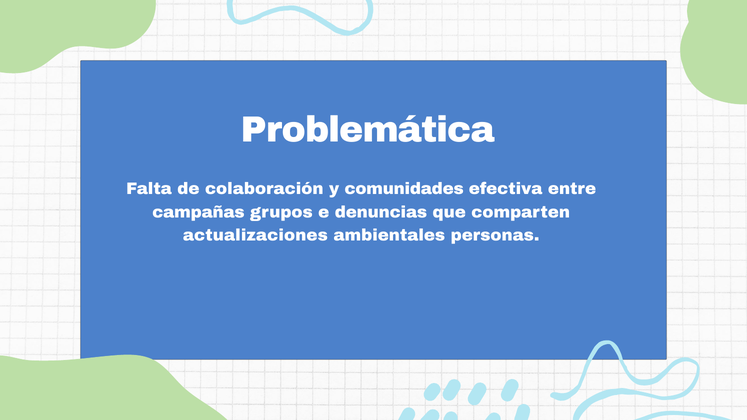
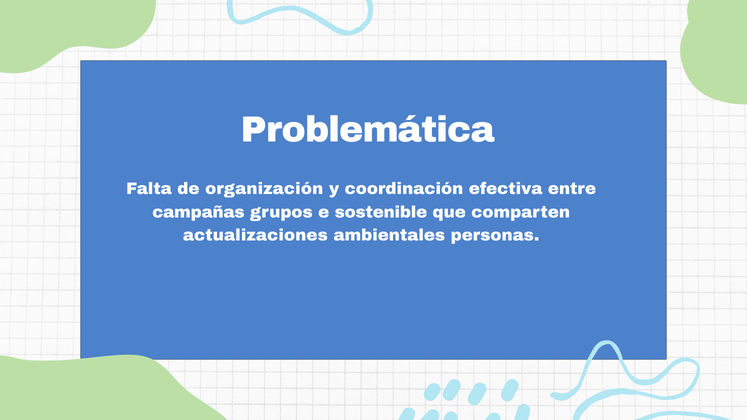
colaboración: colaboración -> organización (264, 189)
comunidades: comunidades -> coordinación (404, 189)
denuncias: denuncias -> sostenible (381, 212)
